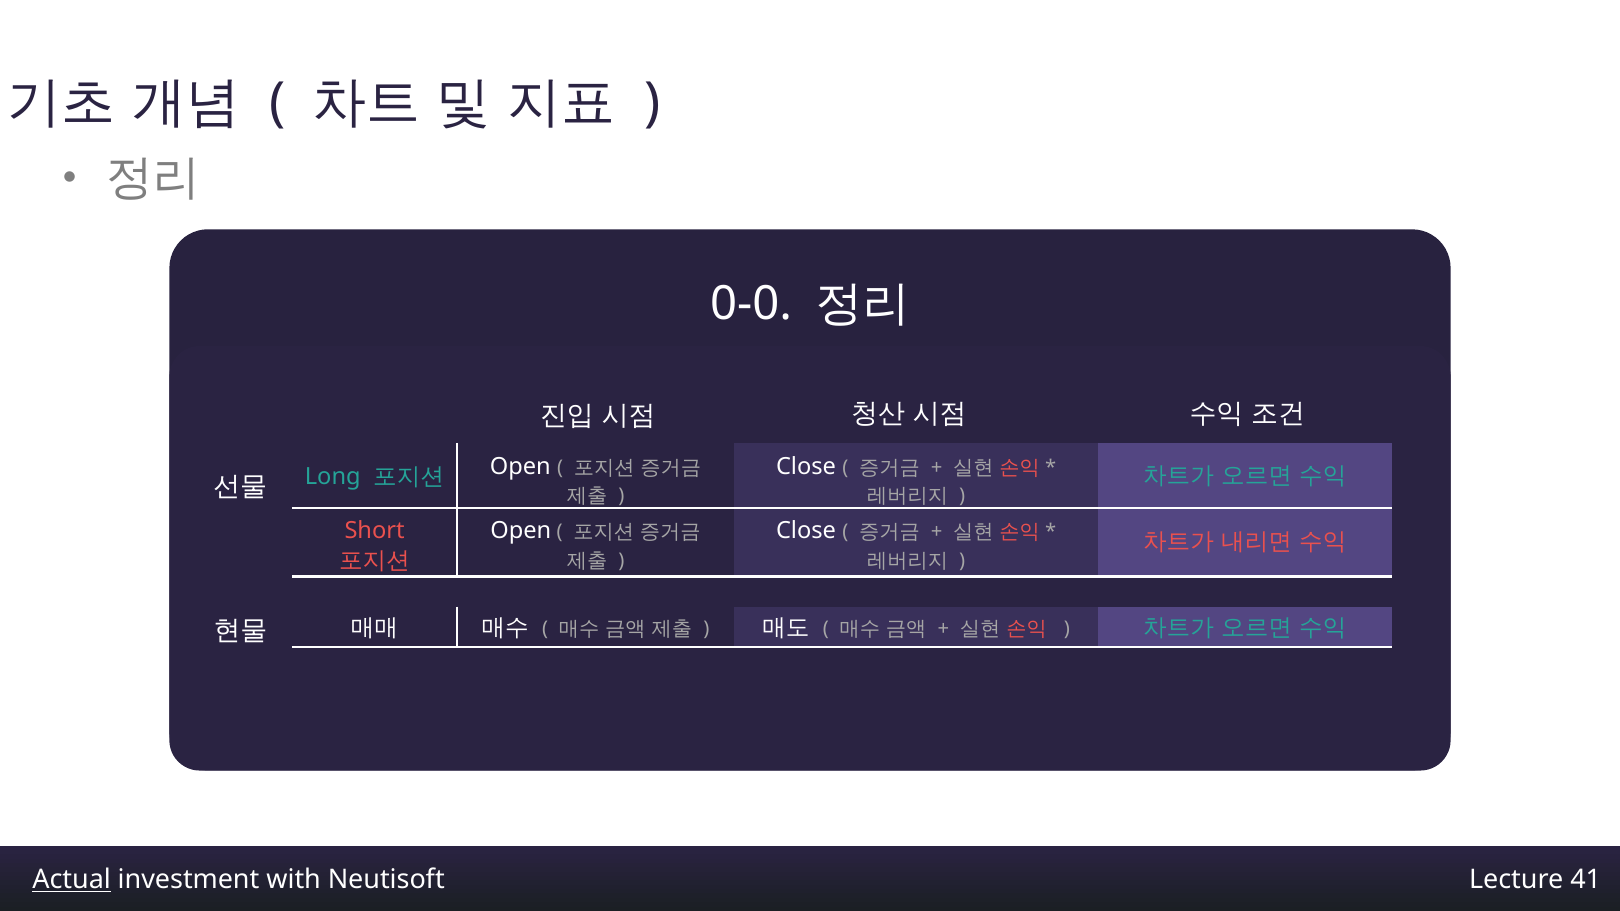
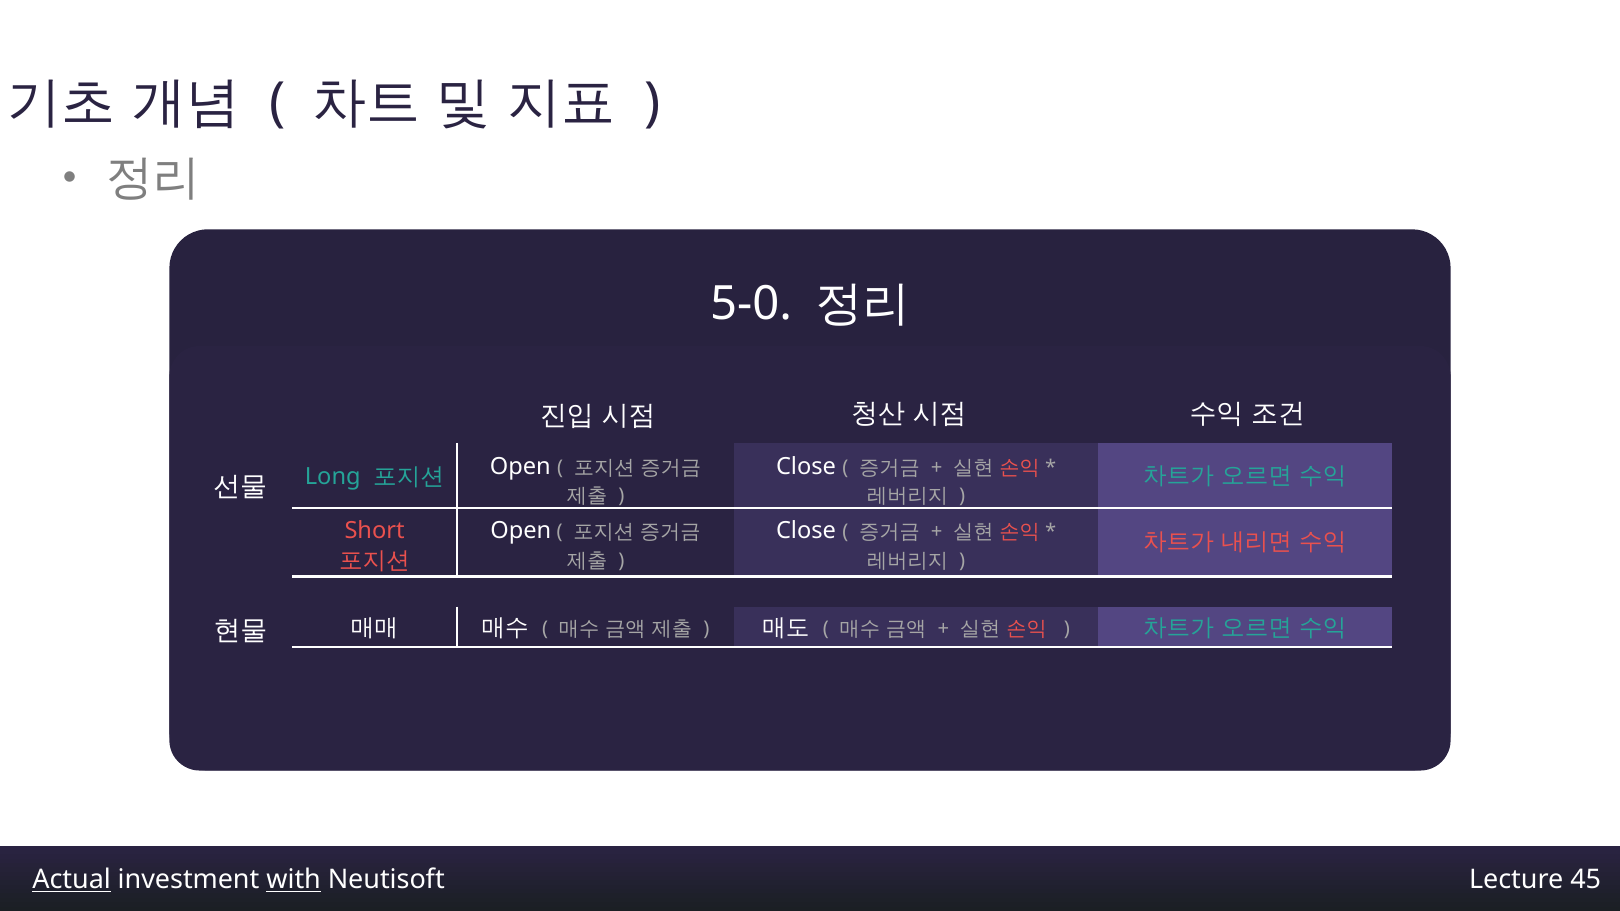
0-0: 0-0 -> 5-0 (751, 304)
with underline: none -> present (294, 880)
41: 41 -> 45 (1586, 880)
